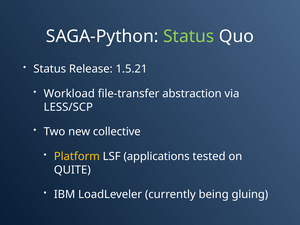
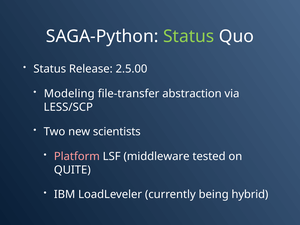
1.5.21: 1.5.21 -> 2.5.00 (131, 69)
Workload: Workload -> Modeling (69, 94)
collective: collective -> scientists (117, 132)
Platform colour: yellow -> pink (77, 156)
applications: applications -> middleware (157, 156)
gluing: gluing -> hybrid (250, 195)
